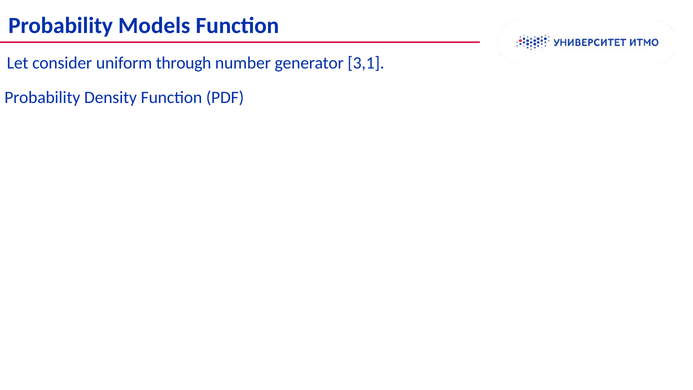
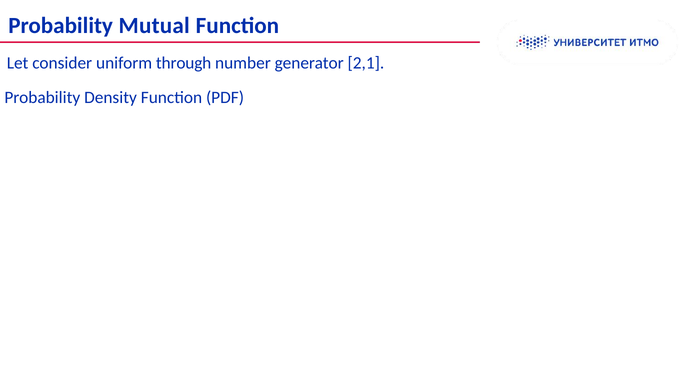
Models: Models -> Mutual (154, 25)
3,1: 3,1 -> 2,1 (366, 63)
